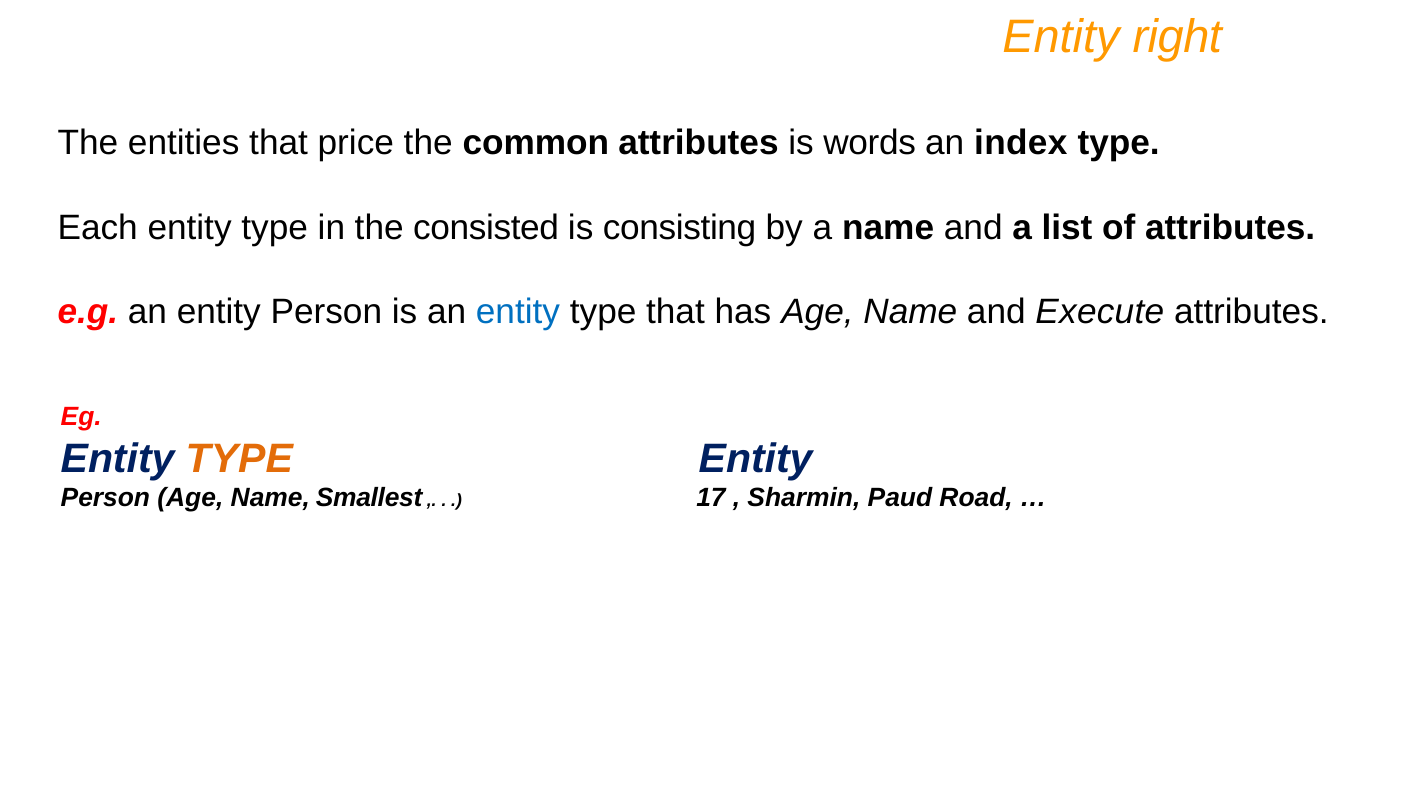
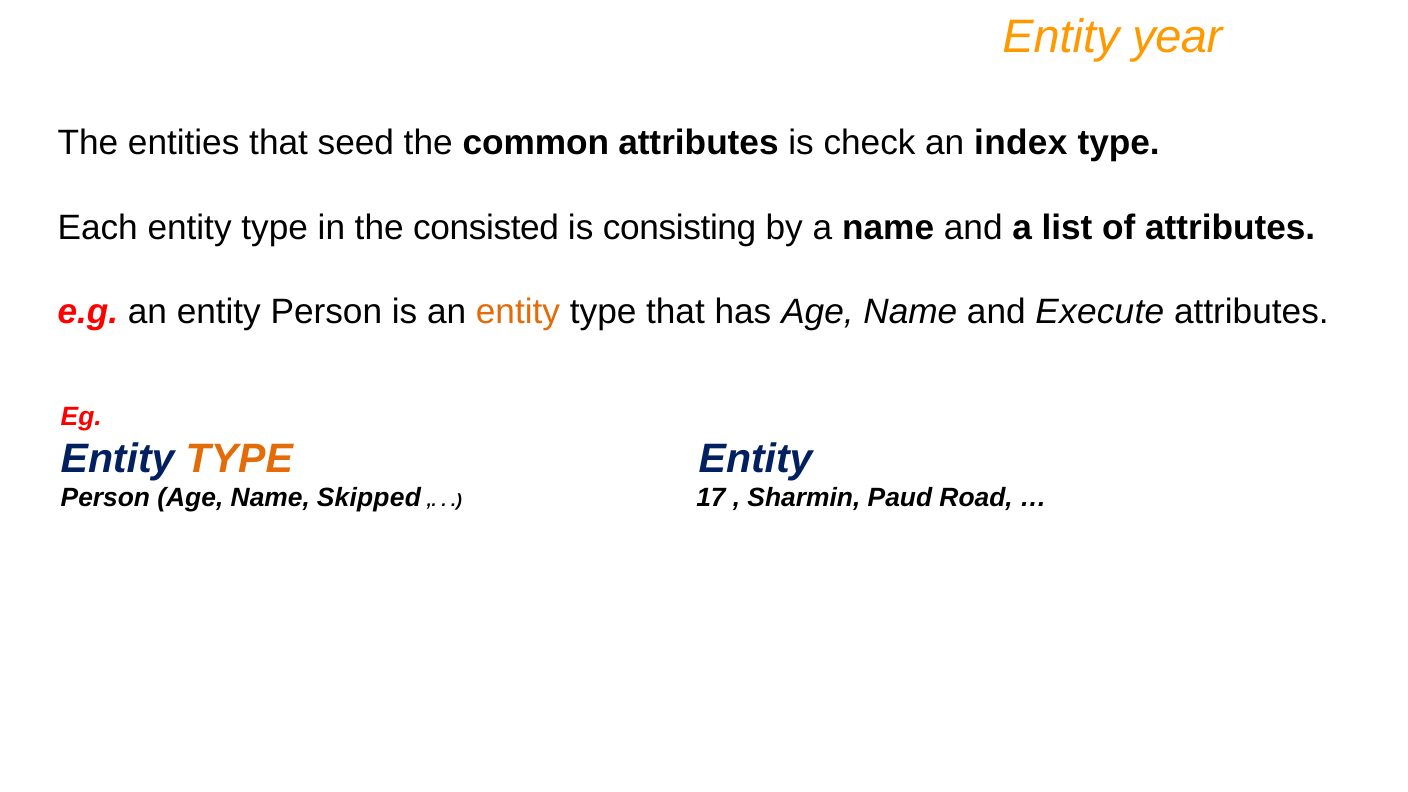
right: right -> year (1177, 37)
price: price -> seed (356, 143)
words: words -> check (869, 143)
entity colour: blue -> orange (518, 312)
Smallest: Smallest -> Skipped (369, 498)
